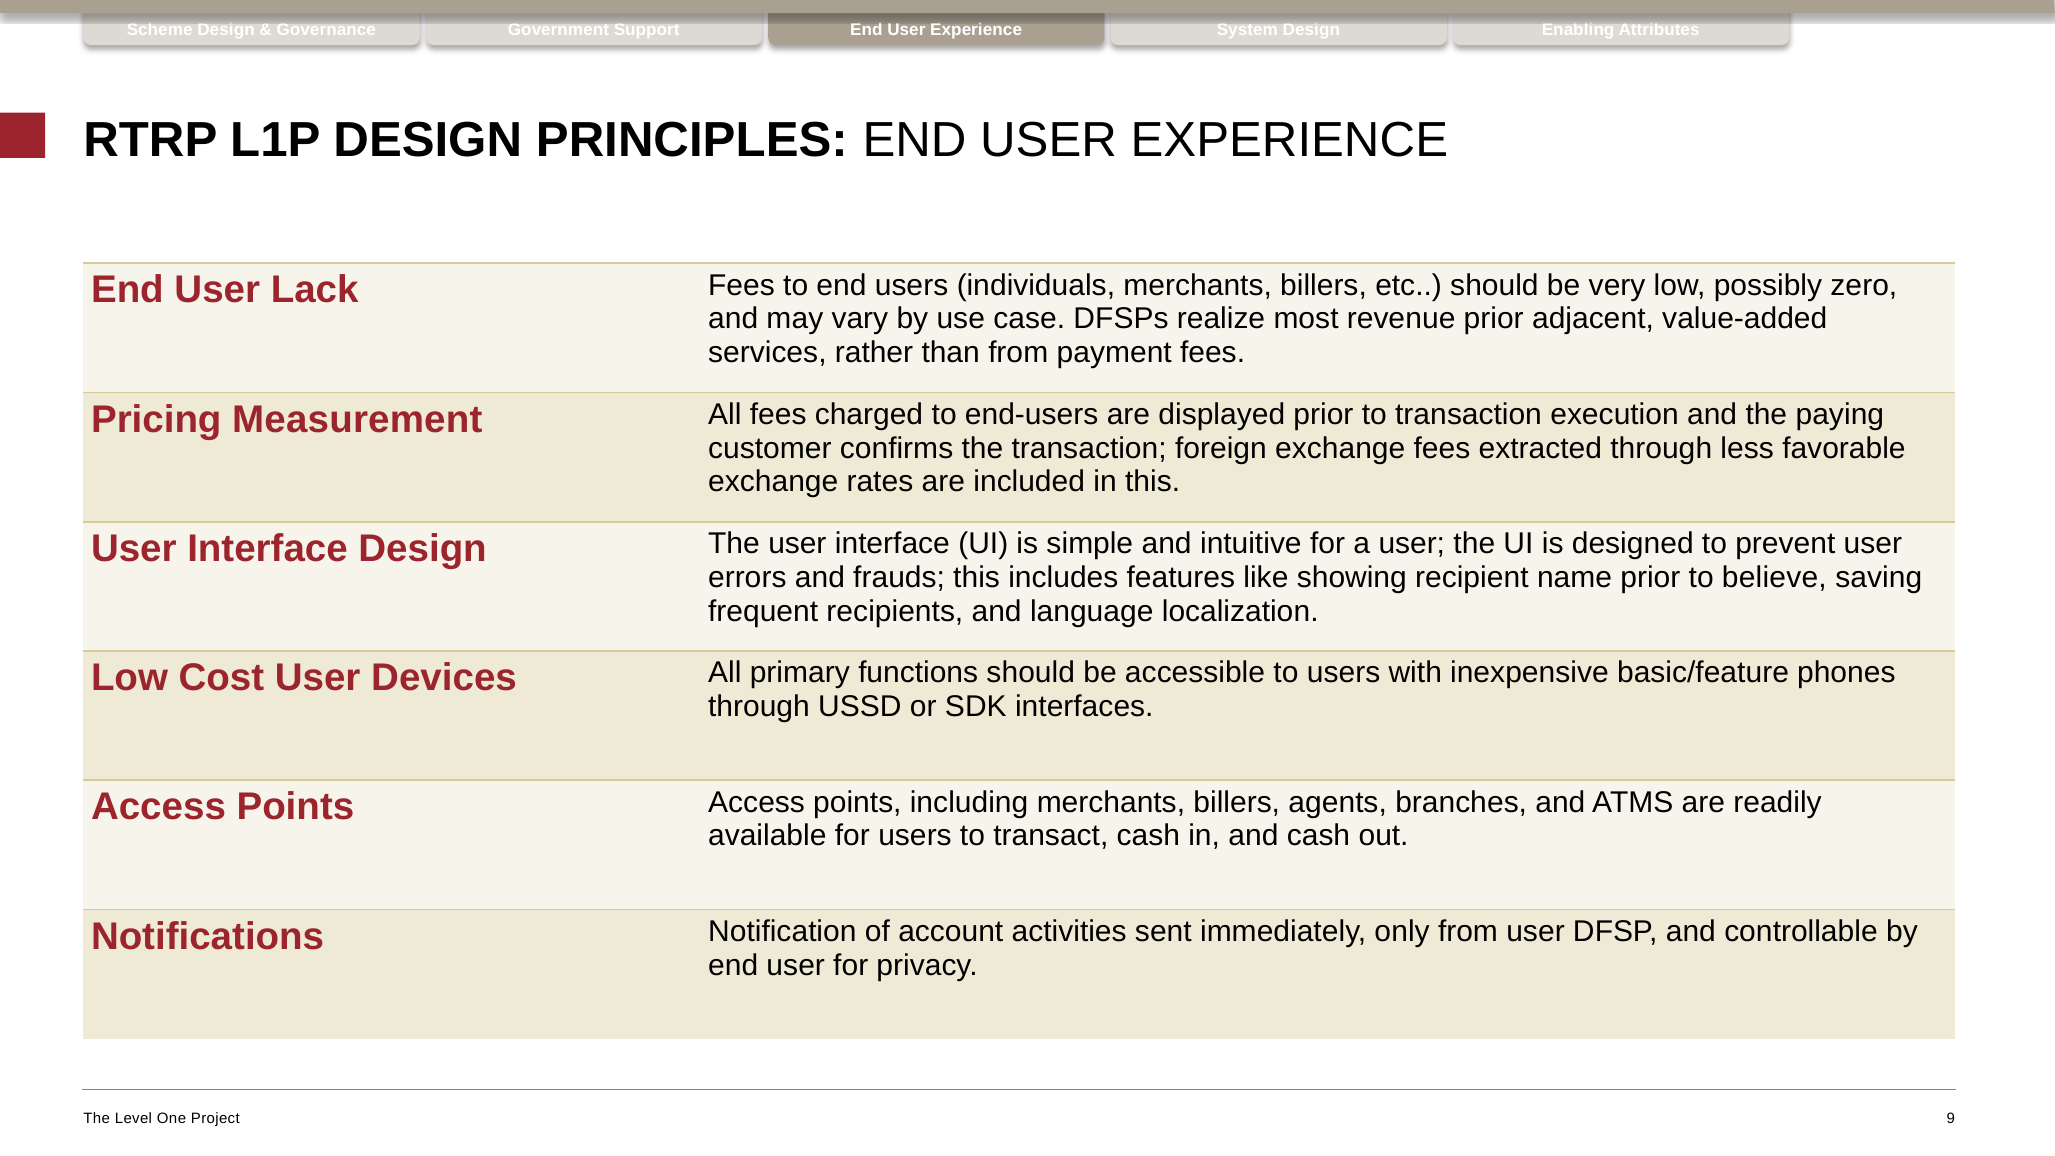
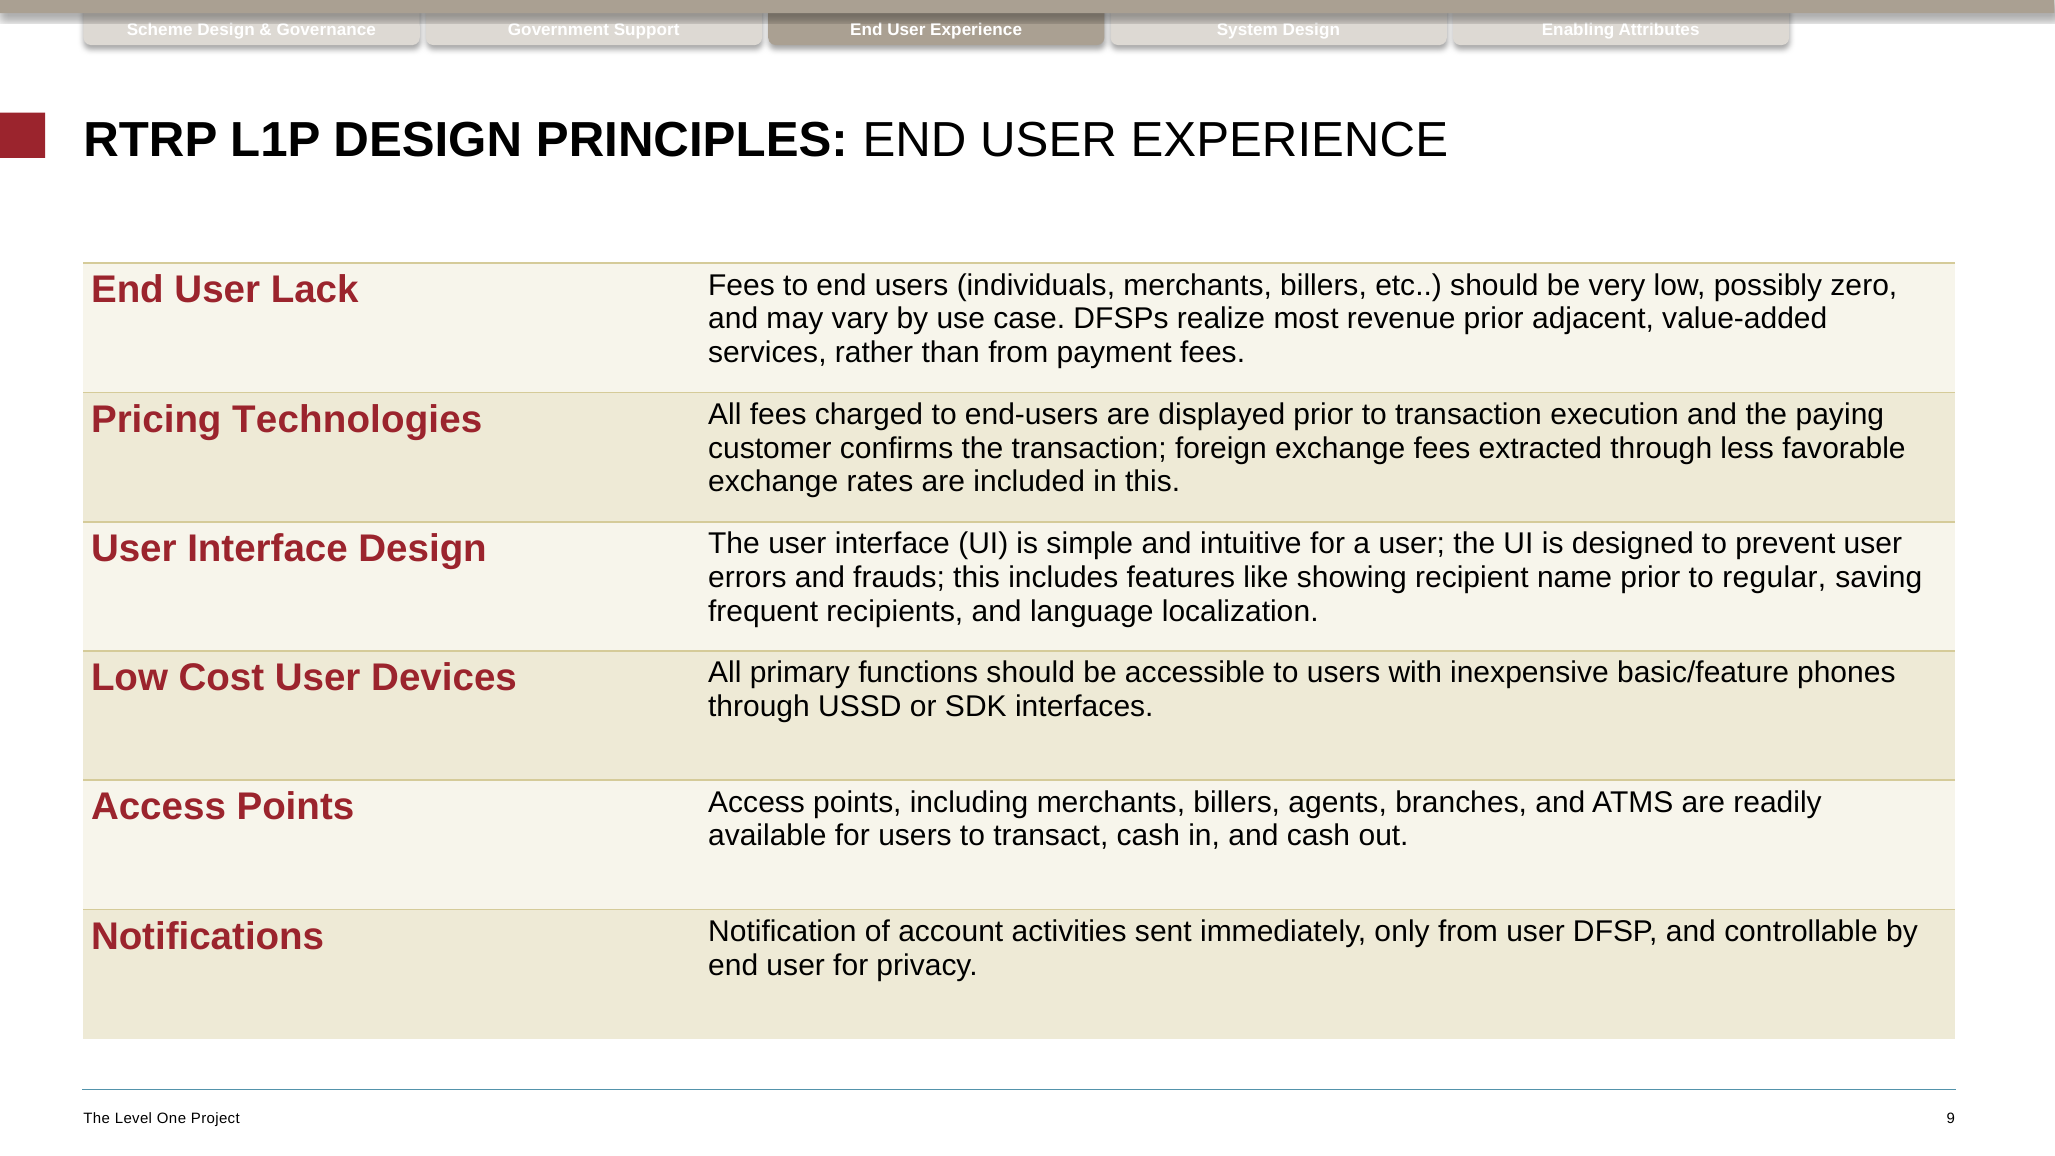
Measurement: Measurement -> Technologies (357, 419)
believe: believe -> regular (1774, 577)
